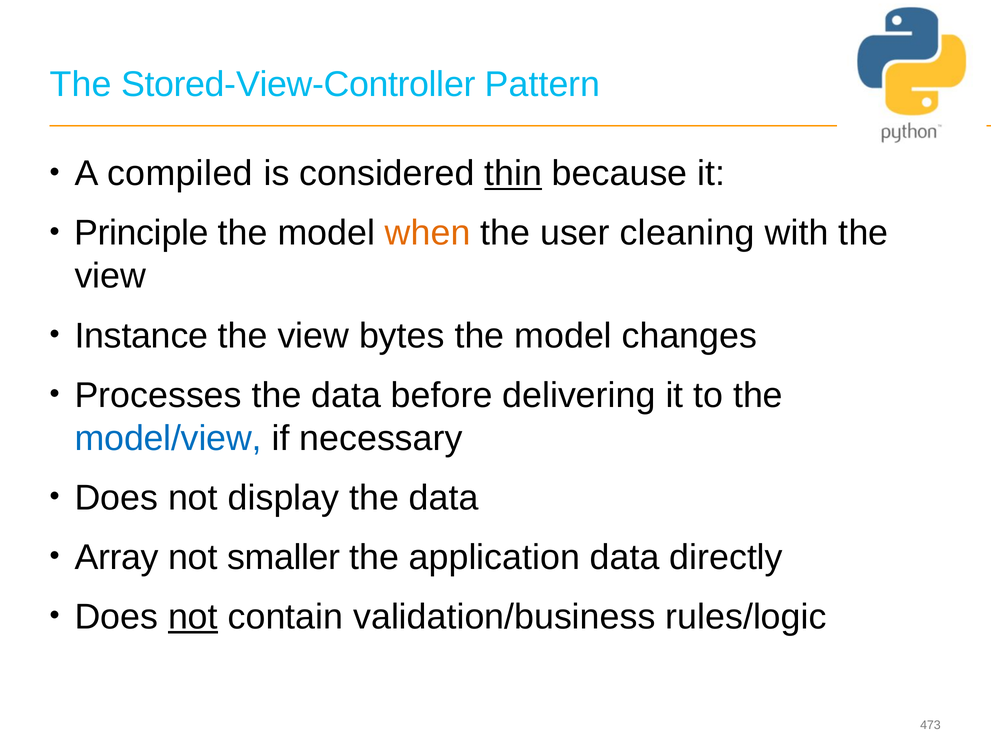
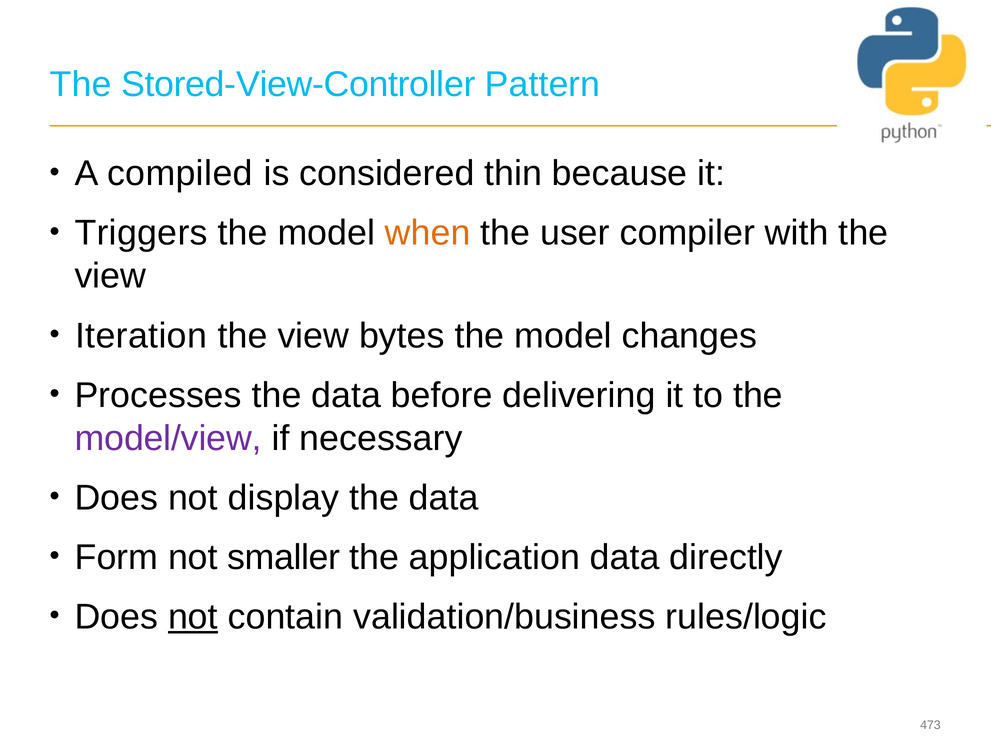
thin underline: present -> none (513, 174)
Principle: Principle -> Triggers (141, 233)
cleaning: cleaning -> compiler (687, 233)
Instance: Instance -> Iteration (141, 336)
model/view colour: blue -> purple (168, 438)
Array: Array -> Form (116, 557)
